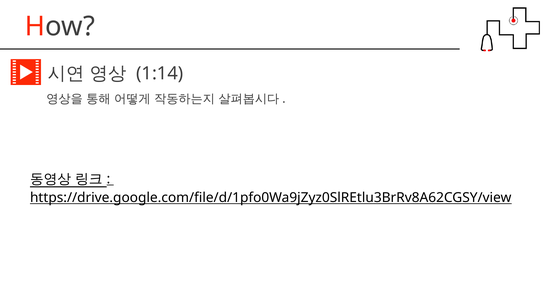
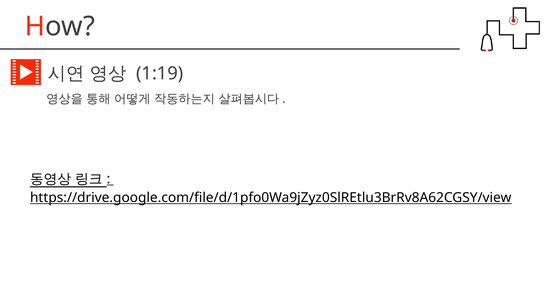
1:14: 1:14 -> 1:19 (160, 73)
